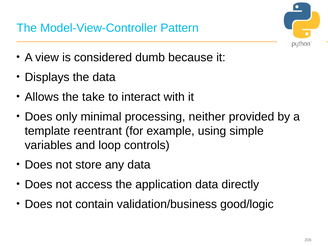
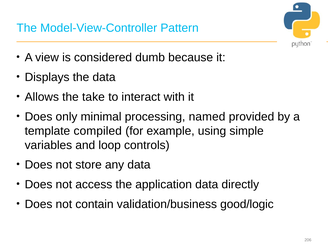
neither: neither -> named (207, 117)
reentrant: reentrant -> compiled (98, 131)
